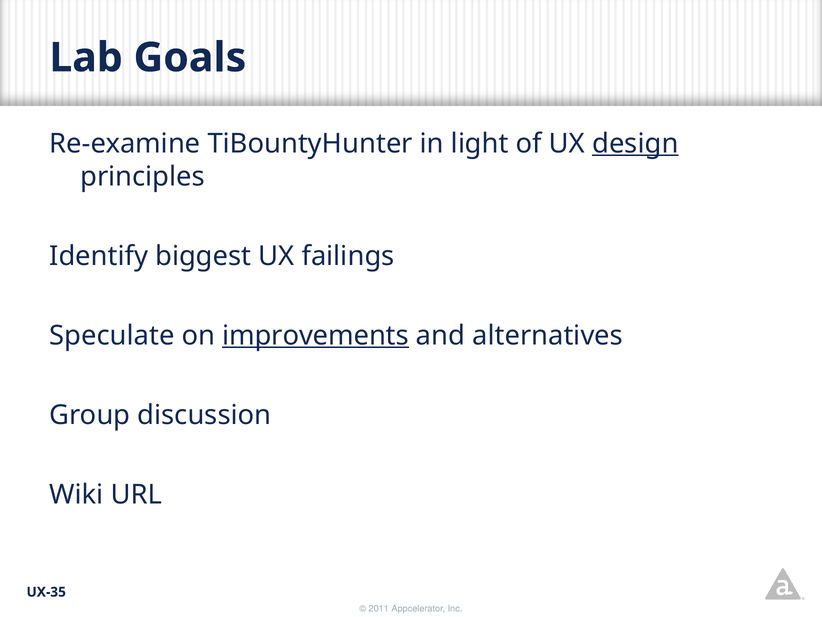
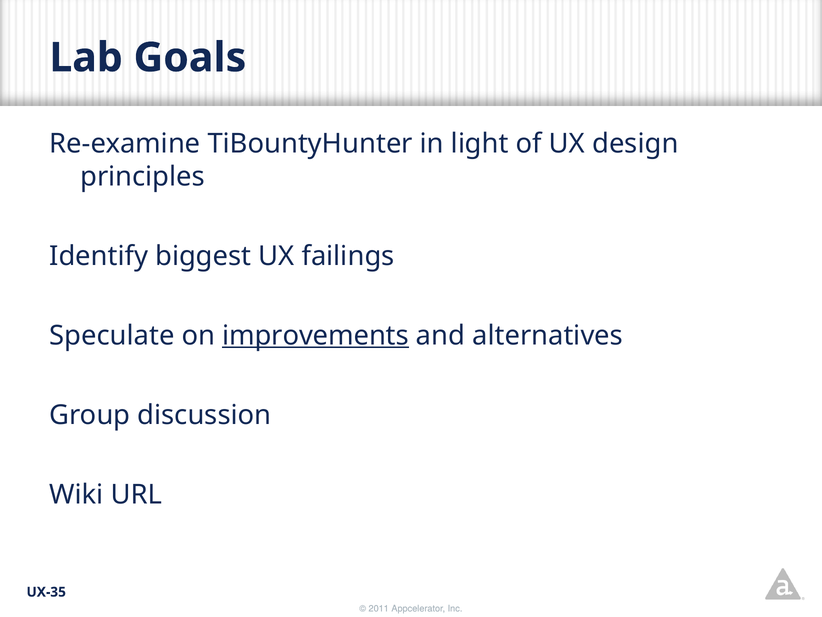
design underline: present -> none (635, 143)
